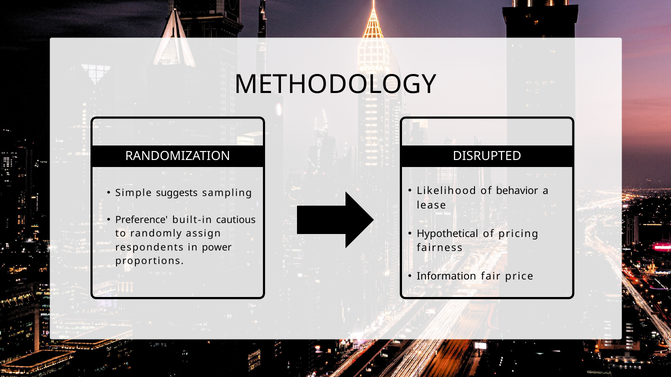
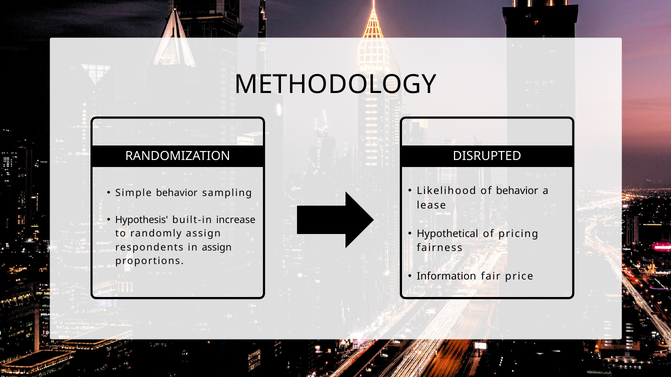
Simple suggests: suggests -> behavior (177, 193)
Preference: Preference -> Hypothesis (142, 220)
cautious: cautious -> increase (236, 220)
in power: power -> assign (217, 248)
